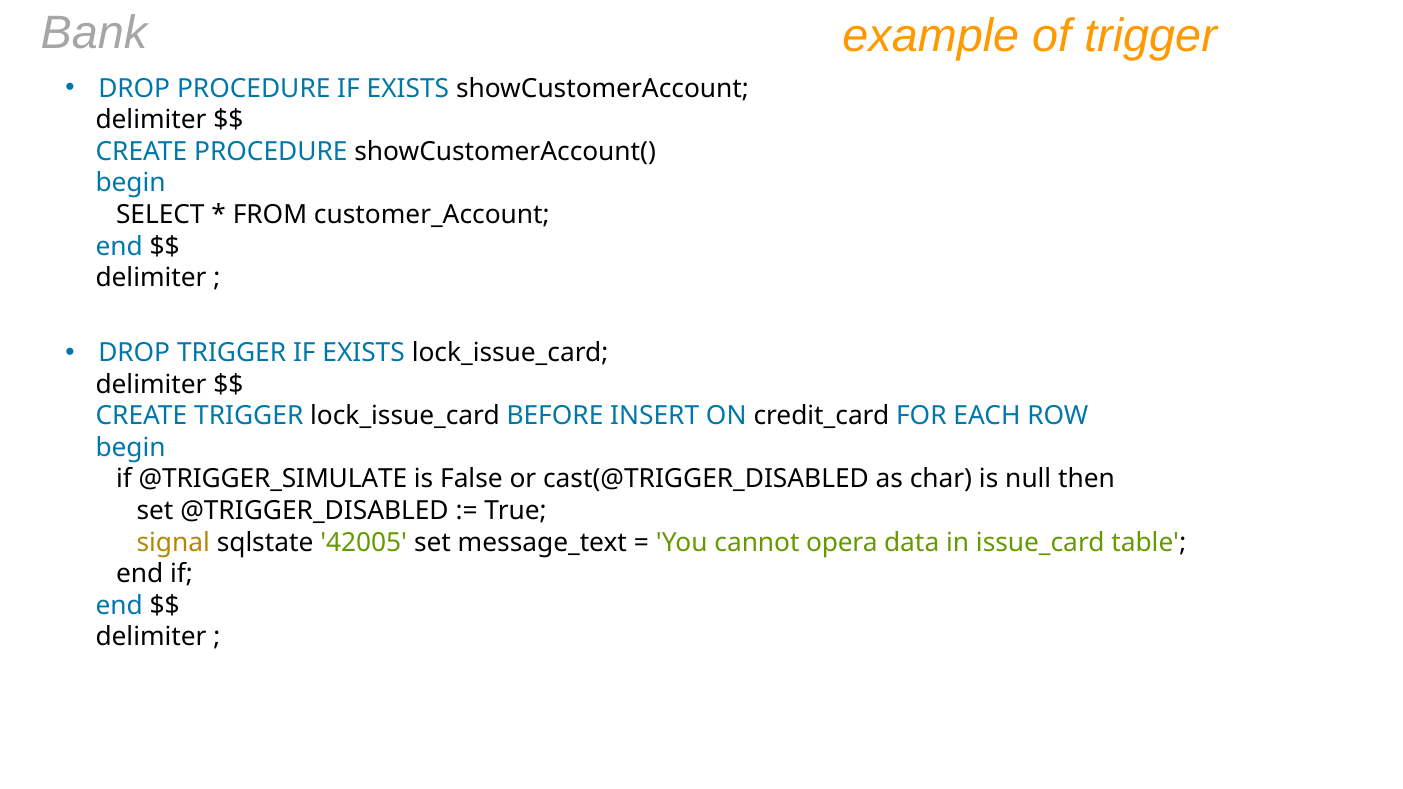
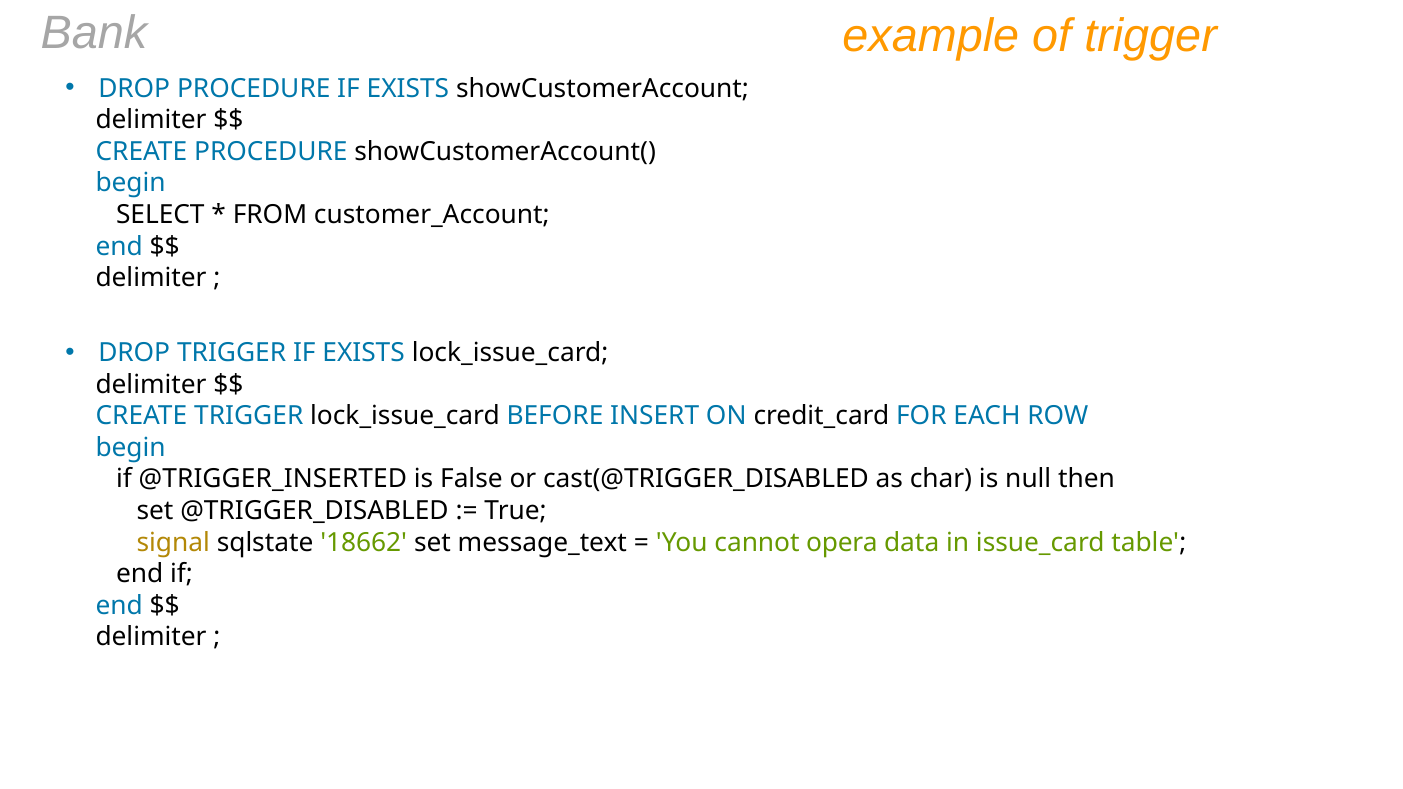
@TRIGGER_SIMULATE: @TRIGGER_SIMULATE -> @TRIGGER_INSERTED (273, 479)
42005: 42005 -> 18662 (364, 543)
